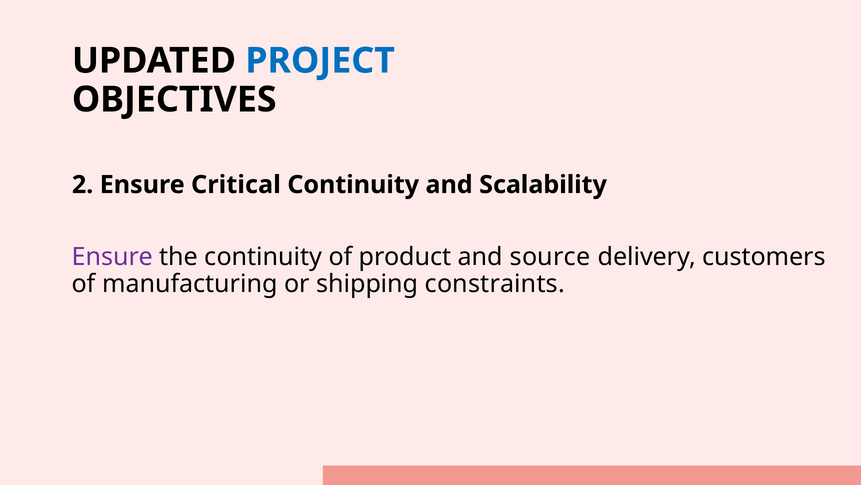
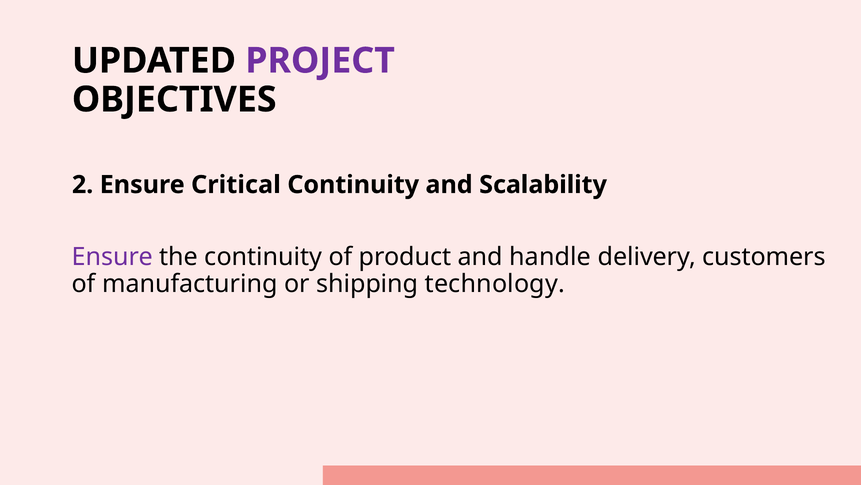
PROJECT colour: blue -> purple (320, 61)
source: source -> handle (550, 257)
constraints: constraints -> technology (495, 284)
